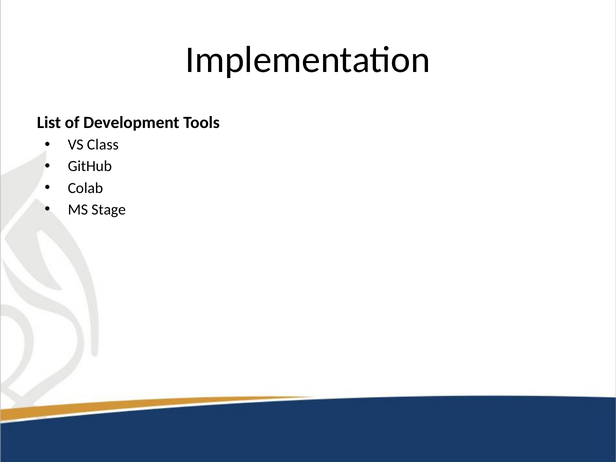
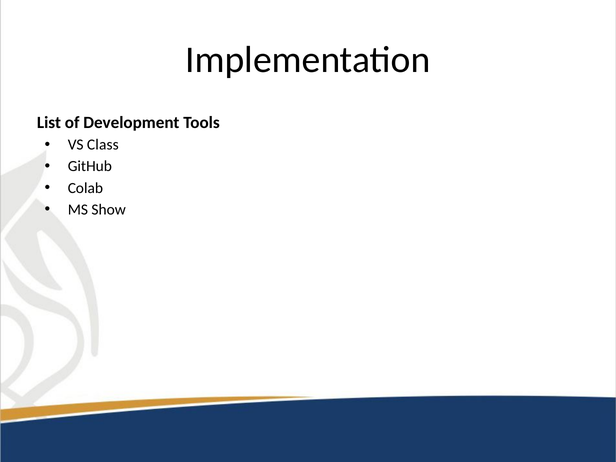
Stage: Stage -> Show (109, 209)
